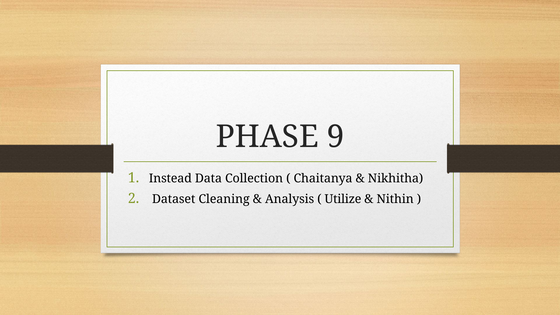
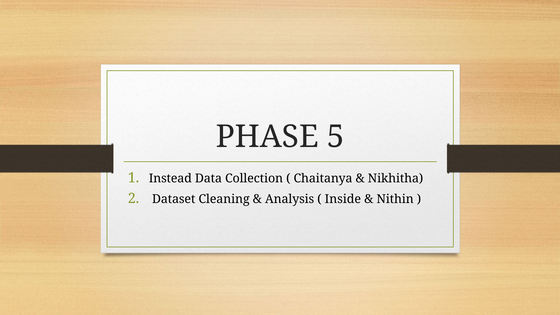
9: 9 -> 5 (336, 137)
Utilize: Utilize -> Inside (343, 199)
